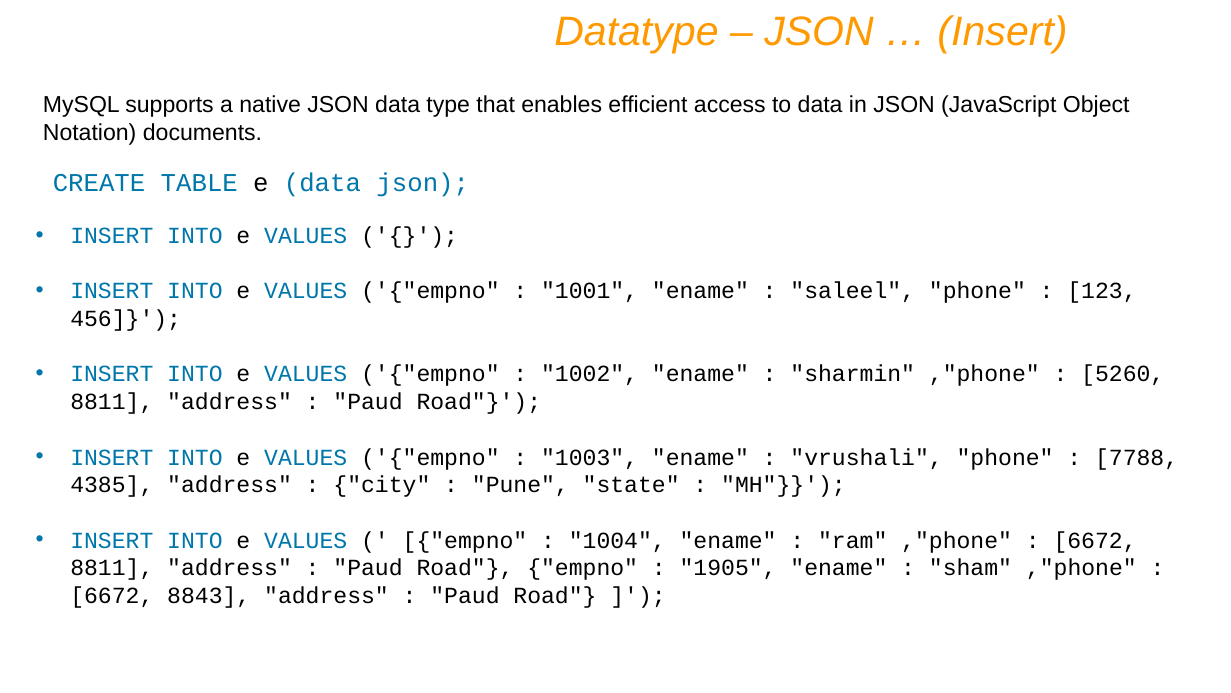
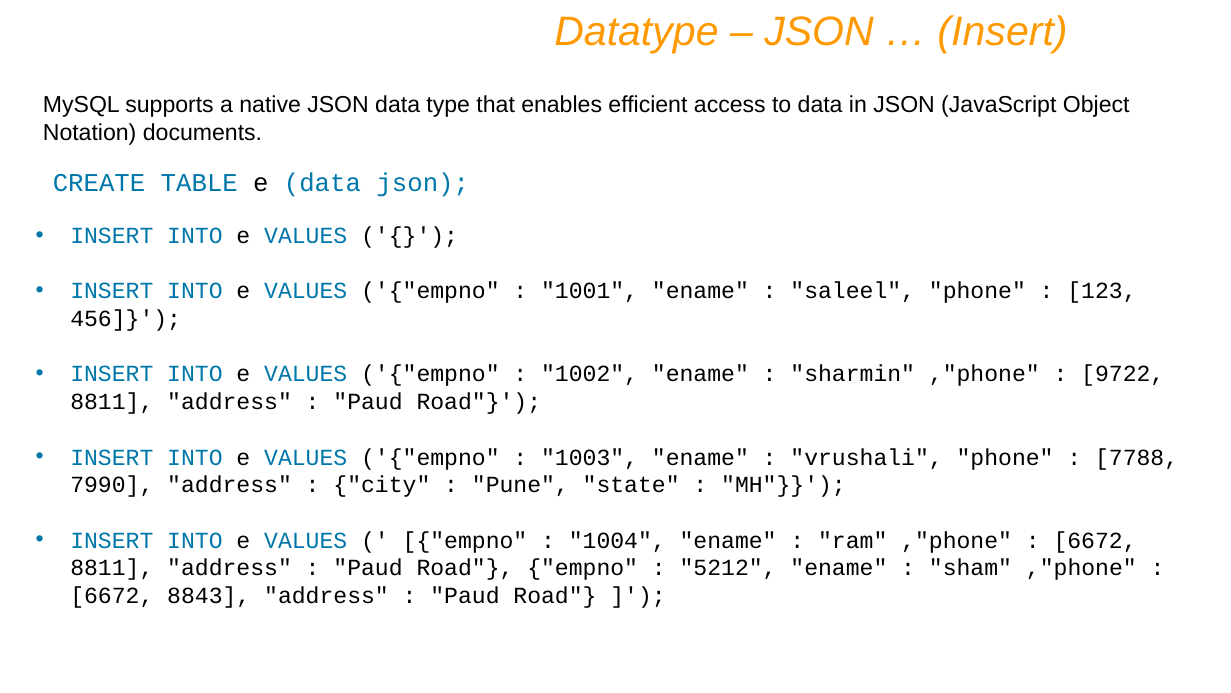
5260: 5260 -> 9722 (1123, 374)
4385: 4385 -> 7990 (112, 485)
1905: 1905 -> 5212 (728, 568)
